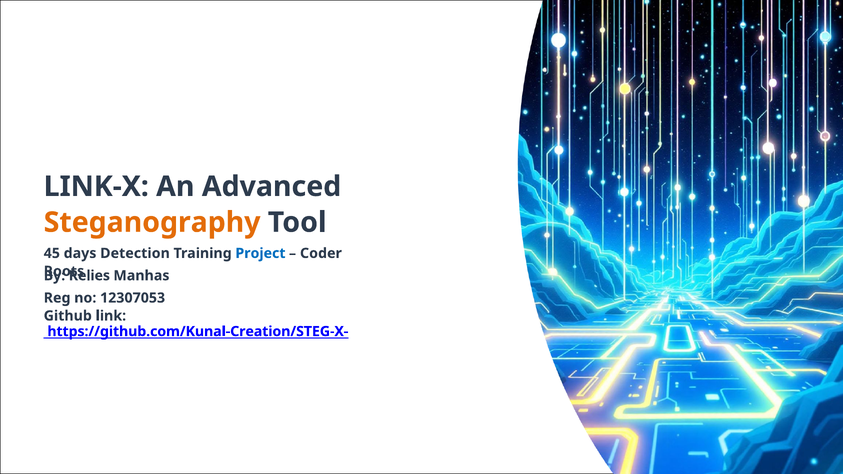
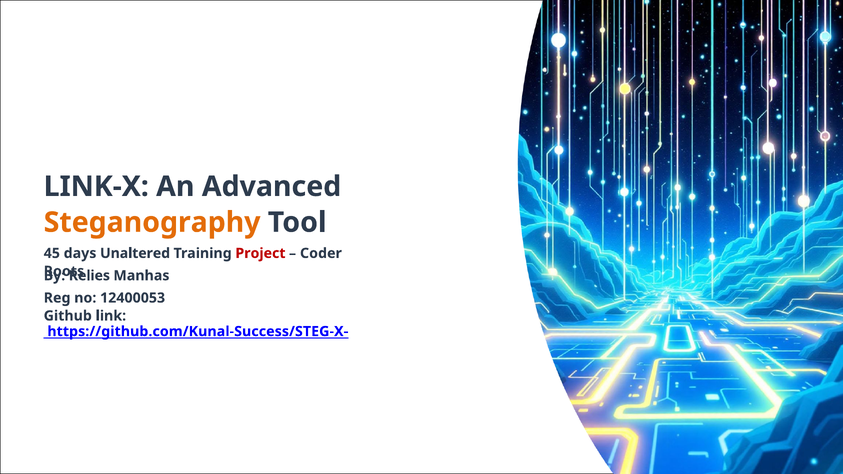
Detection: Detection -> Unaltered (135, 253)
Project colour: blue -> red (260, 253)
12307053: 12307053 -> 12400053 (133, 298)
https://github.com/Kunal-Creation/STEG-X-: https://github.com/Kunal-Creation/STEG-X- -> https://github.com/Kunal-Success/STEG-X- (198, 332)
